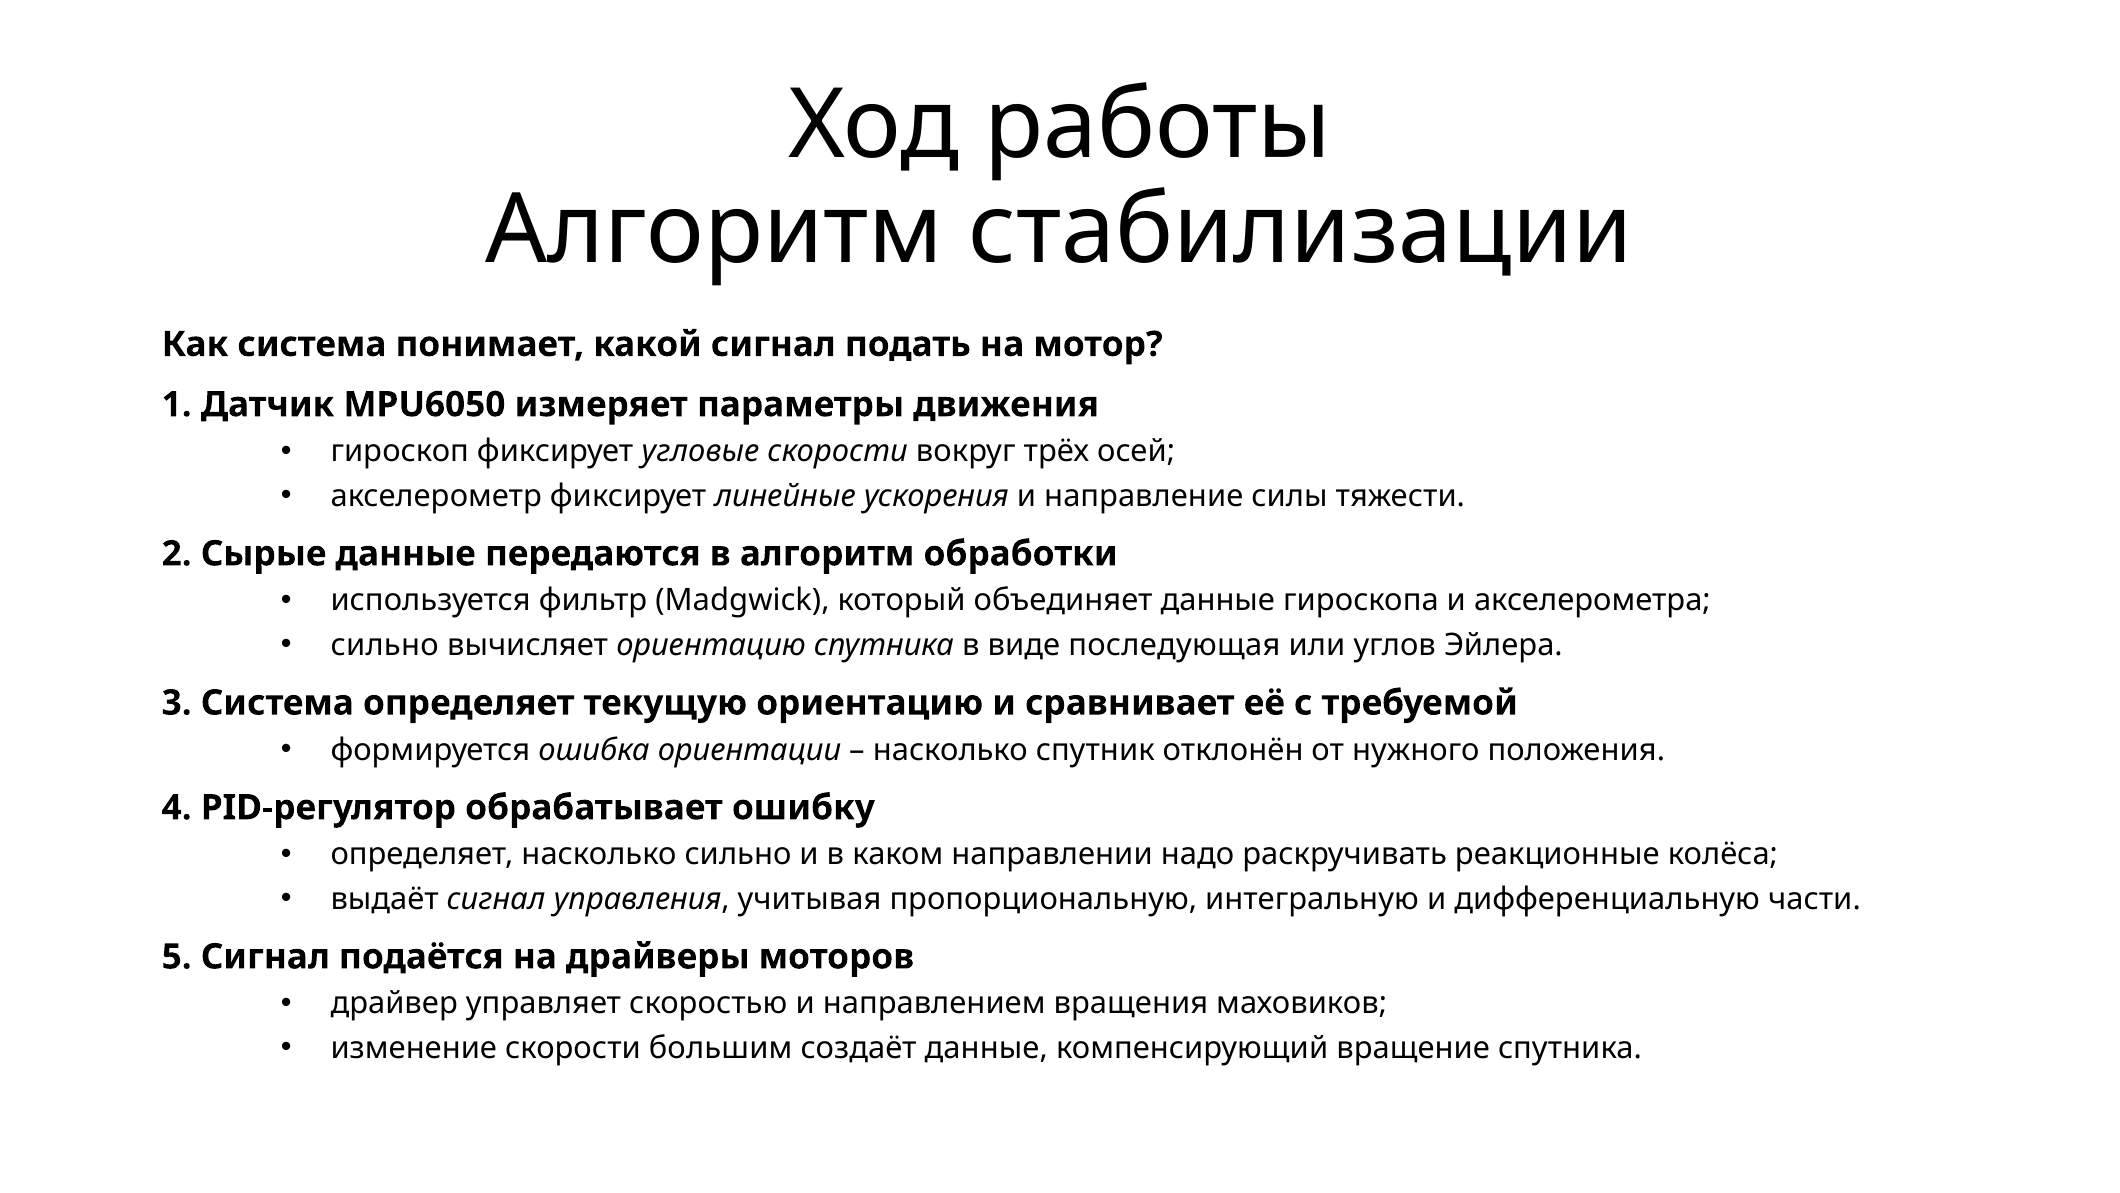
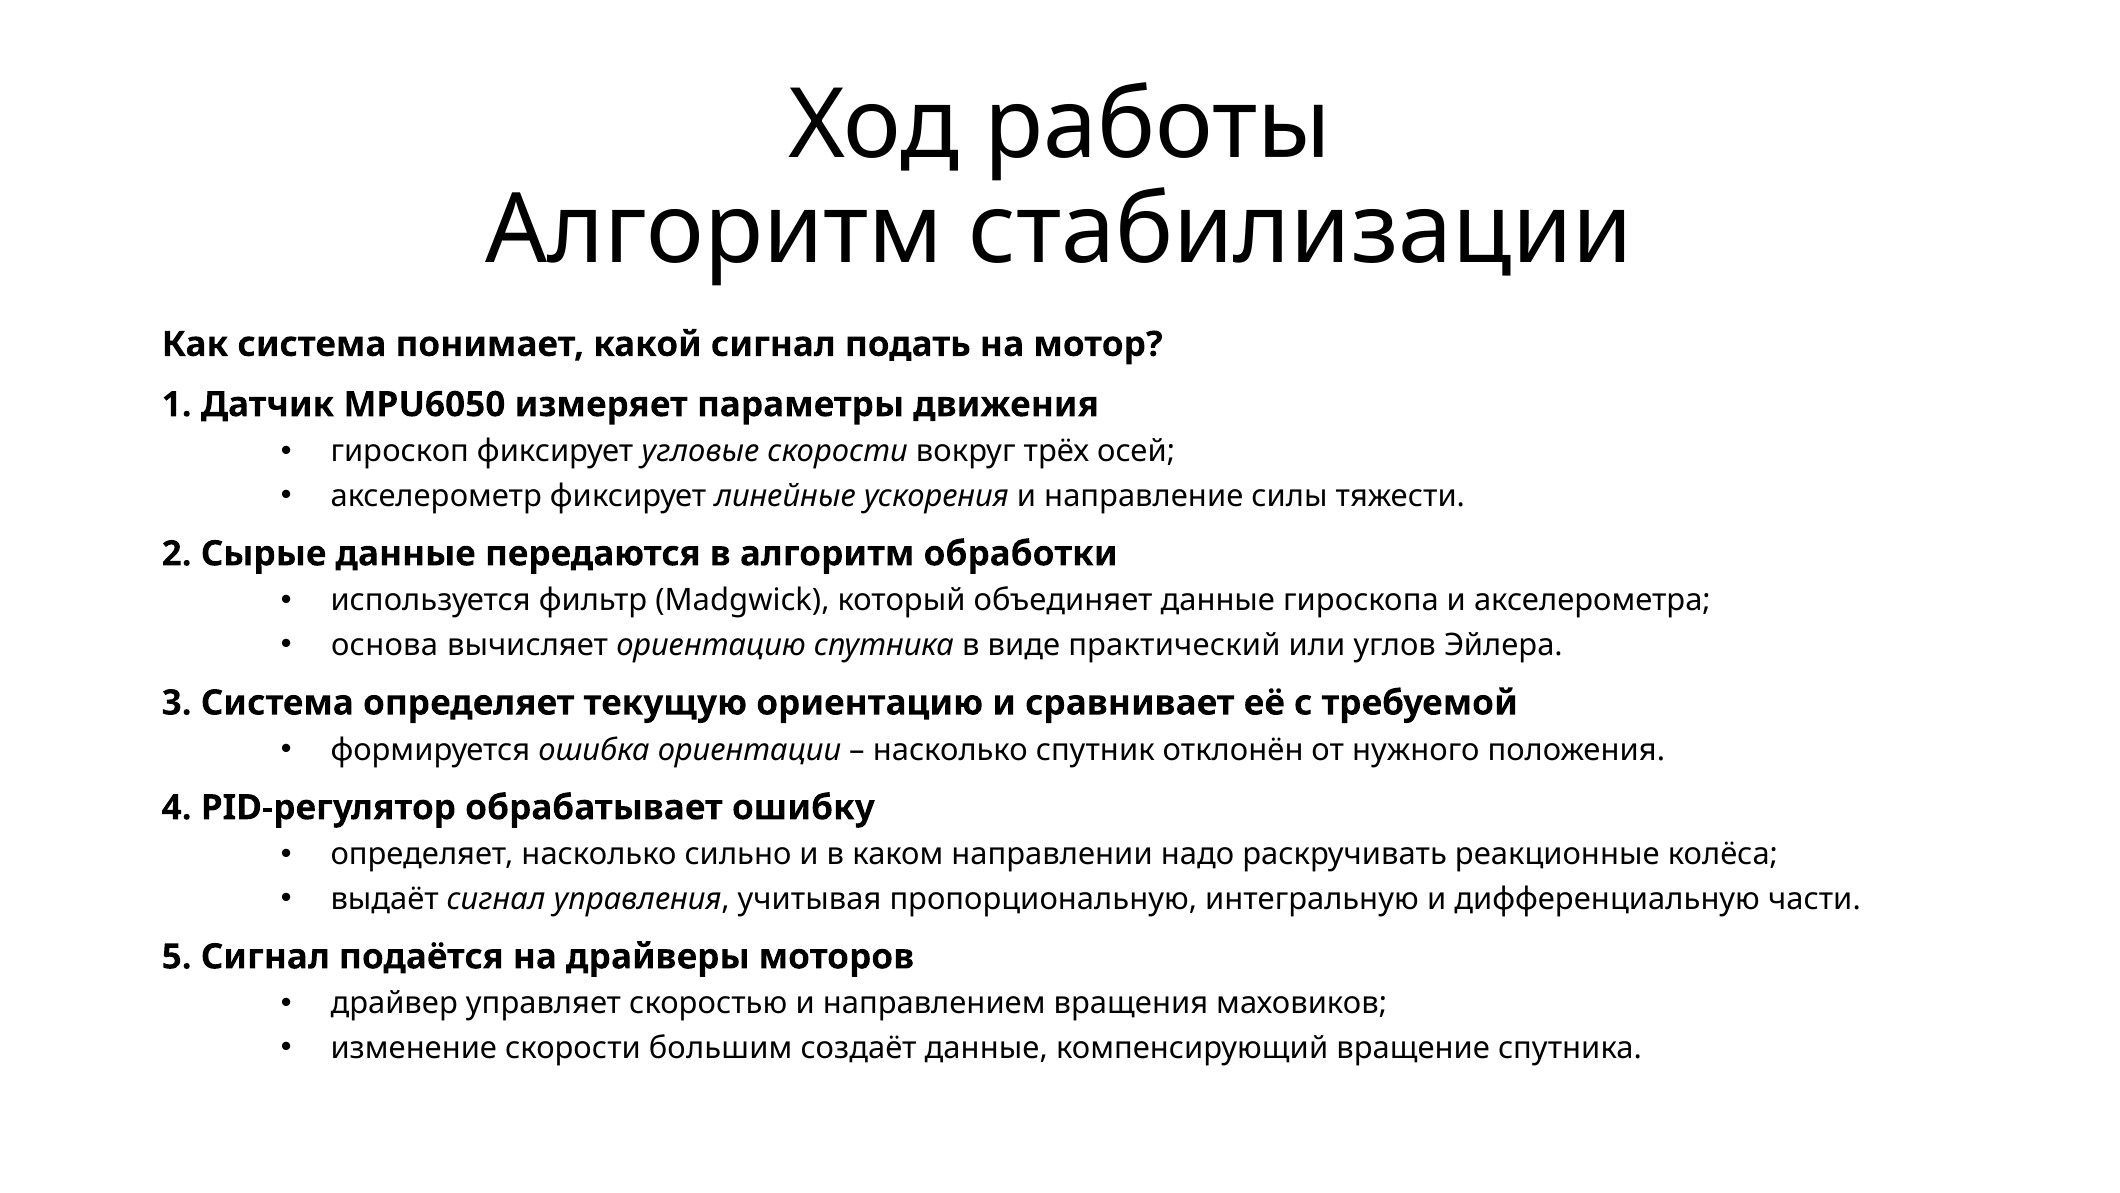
сильно: сильно -> основа (385, 645)
последующая: последующая -> практический (1174, 645)
